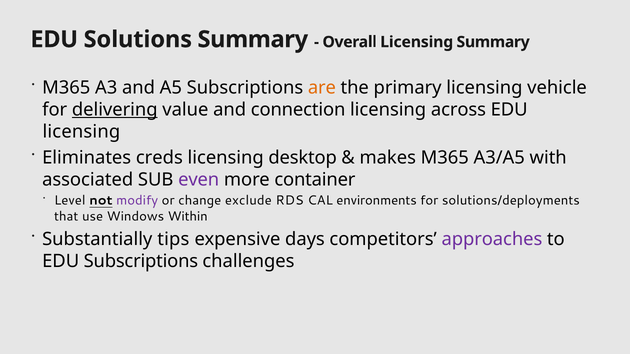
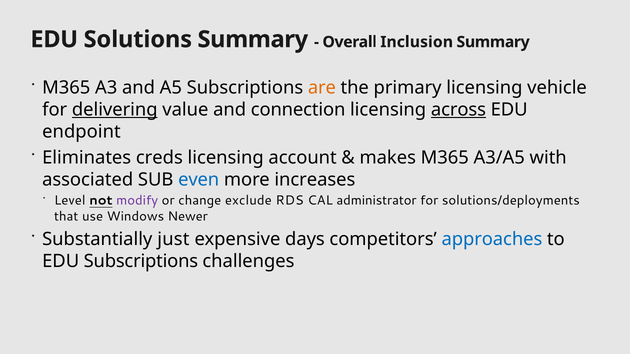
Overall Licensing: Licensing -> Inclusion (417, 42)
across underline: none -> present (458, 110)
licensing: licensing -> endpoint (81, 132)
desktop: desktop -> account (303, 158)
even colour: purple -> blue (199, 180)
container: container -> increases (315, 180)
environments: environments -> administrator (377, 201)
Within: Within -> Newer (188, 217)
tips: tips -> just (173, 240)
approaches colour: purple -> blue (492, 240)
